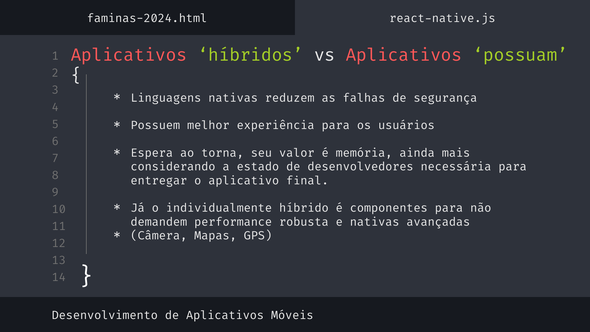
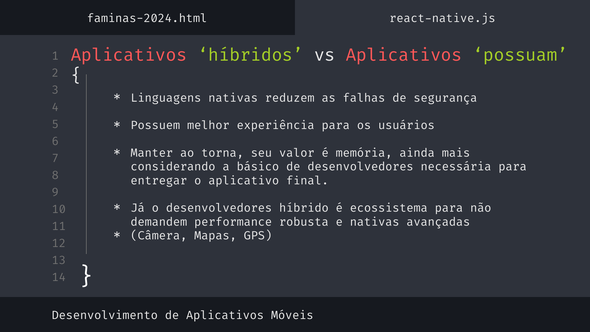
Espera: Espera -> Manter (152, 153)
estado: estado -> básico (258, 167)
o individualmente: individualmente -> desenvolvedores (219, 208)
componentes: componentes -> ecossistema (389, 208)
